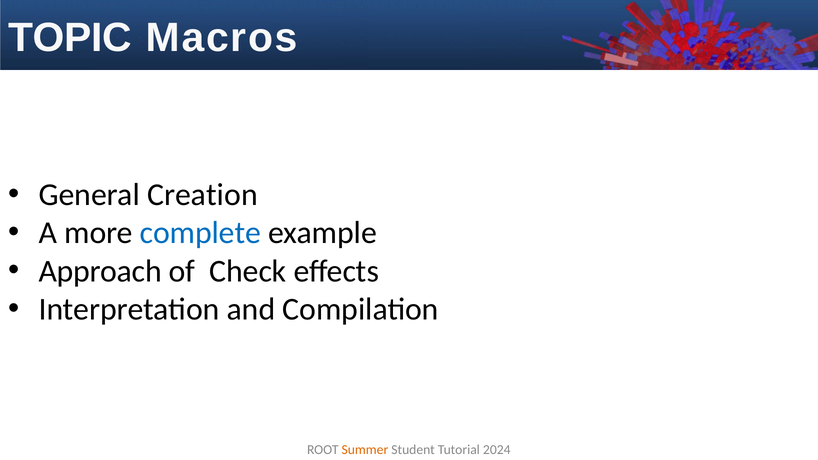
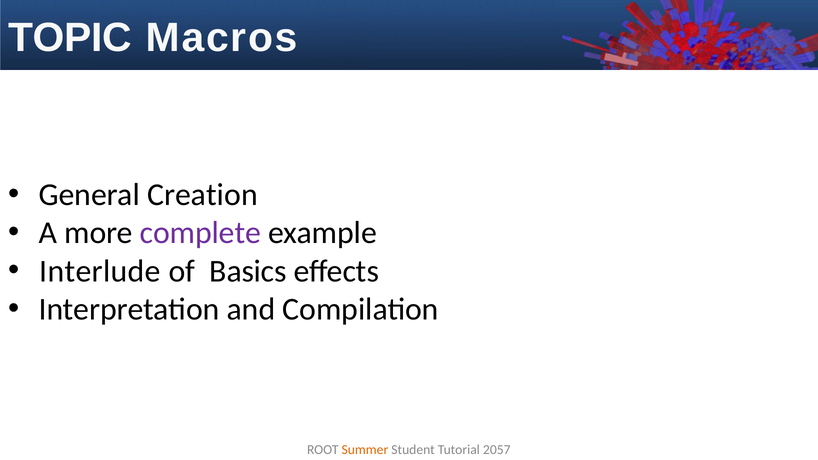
complete colour: blue -> purple (200, 233)
Approach: Approach -> Interlude (100, 271)
Check: Check -> Basics (248, 271)
2024: 2024 -> 2057 (497, 450)
